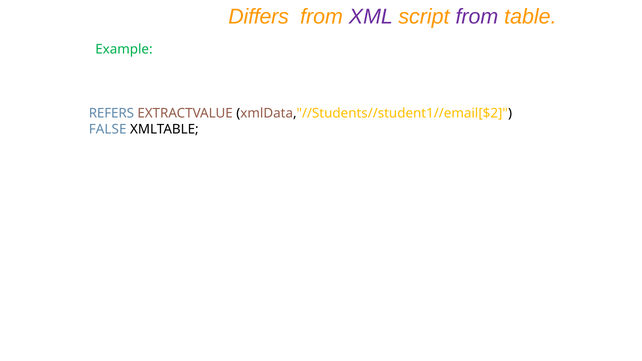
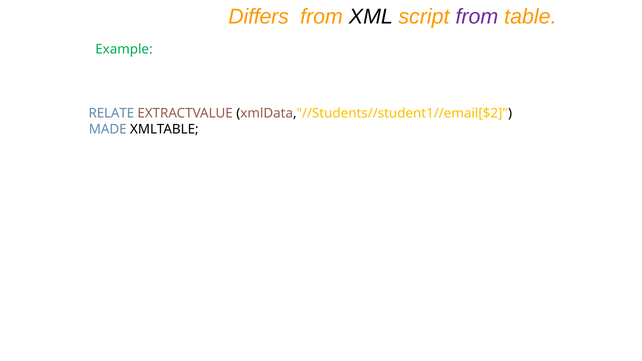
XML colour: purple -> black (371, 17)
REFERS: REFERS -> RELATE (111, 113)
FALSE: FALSE -> MADE (108, 129)
